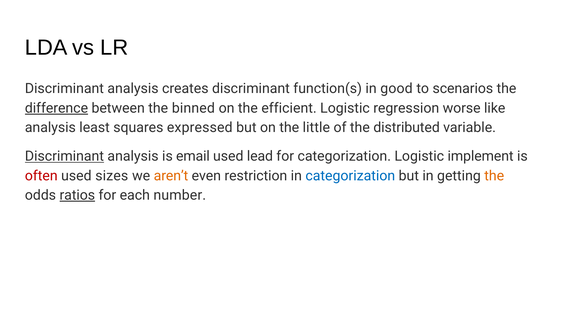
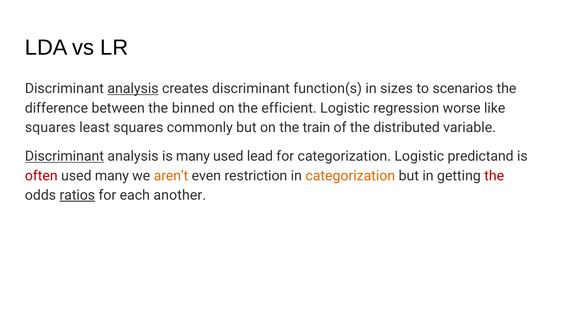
analysis underline: none -> present (133, 89)
good: good -> sizes (397, 89)
difference underline: present -> none (56, 108)
analysis: analysis -> squares (50, 128)
expressed: expressed -> commonly (200, 128)
little: little -> train (316, 128)
is email: email -> many (193, 156)
implement: implement -> predictand (481, 156)
used sizes: sizes -> many (112, 176)
categorization colour: blue -> orange (350, 176)
the colour: orange -> red (494, 176)
number: number -> another (180, 195)
